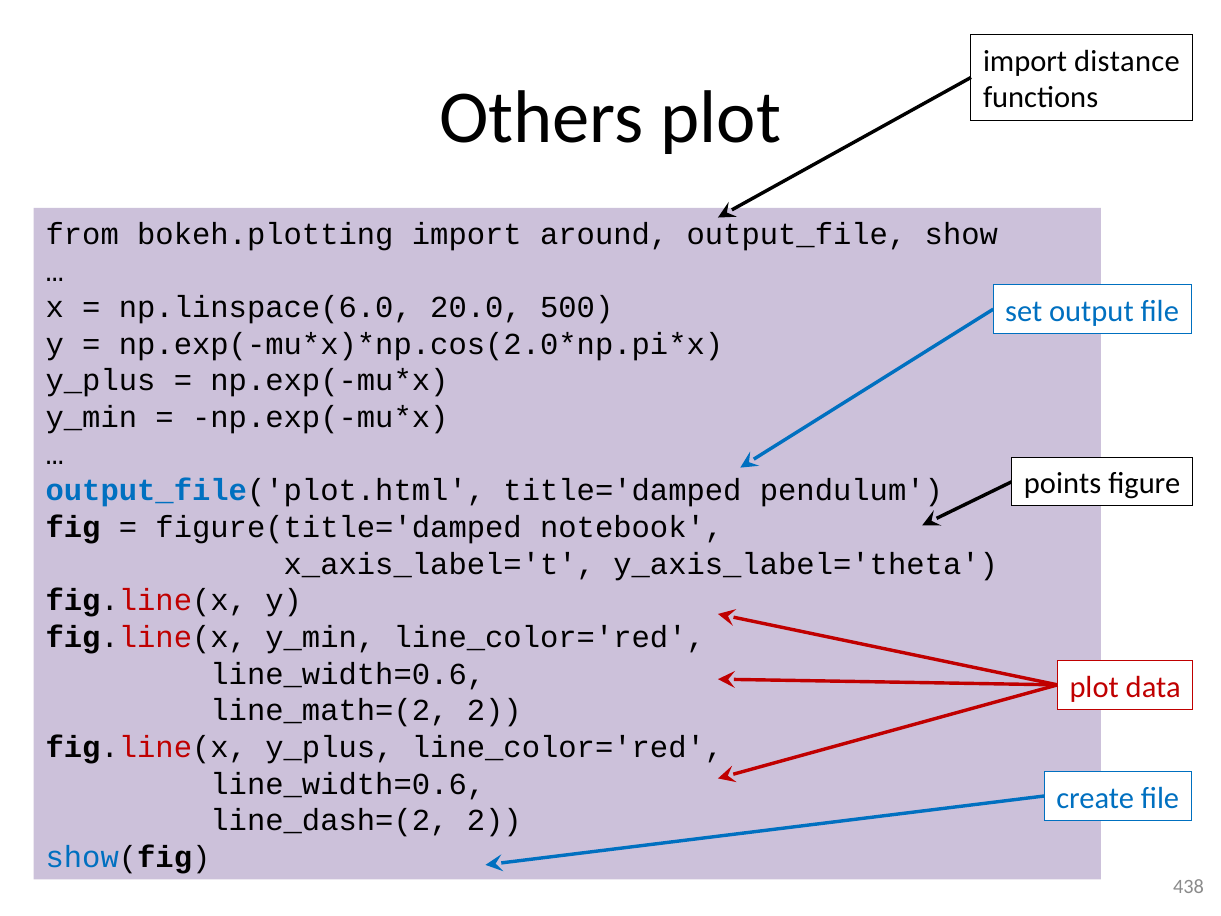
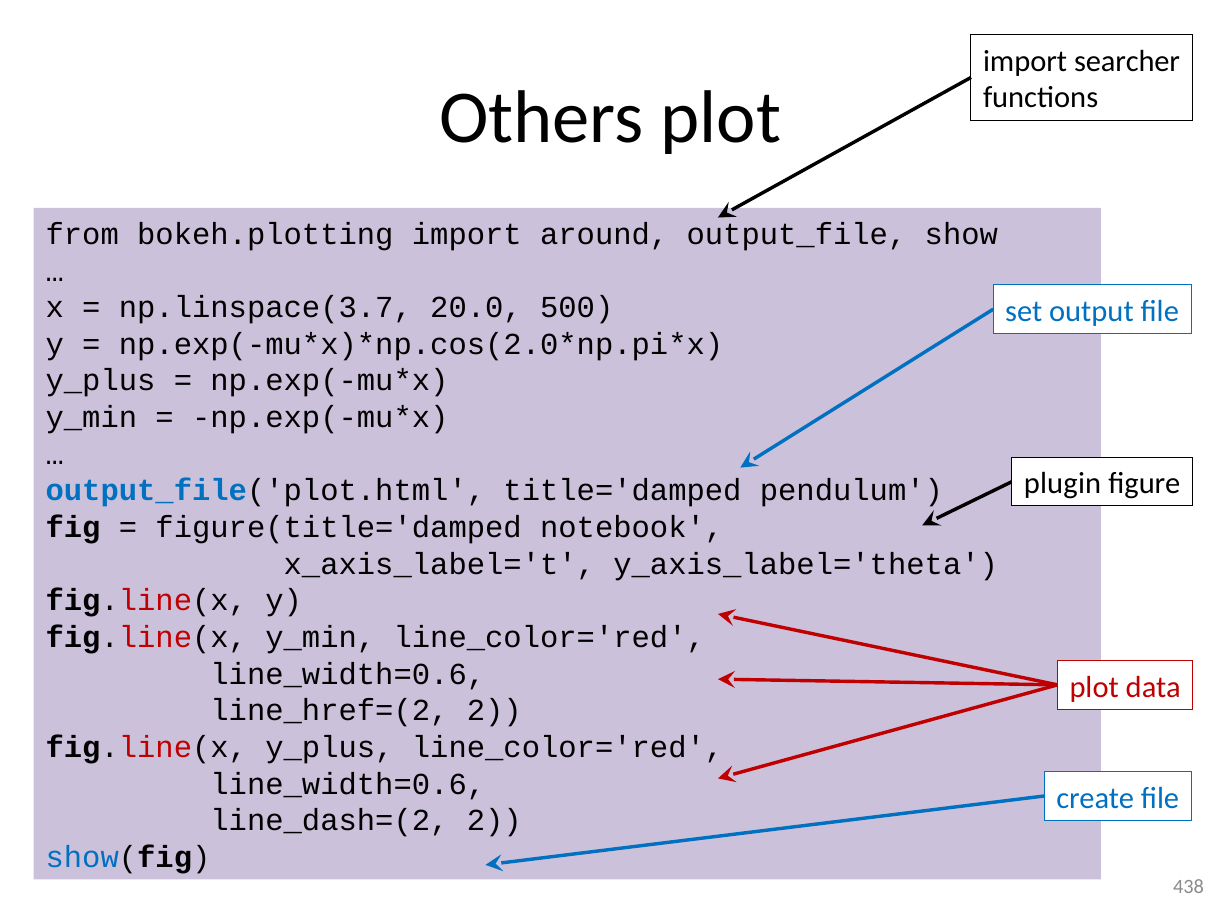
distance: distance -> searcher (1127, 61)
np.linspace(6.0: np.linspace(6.0 -> np.linspace(3.7 (265, 308)
points: points -> plugin (1063, 484)
line_math=(2: line_math=(2 -> line_href=(2 (329, 710)
